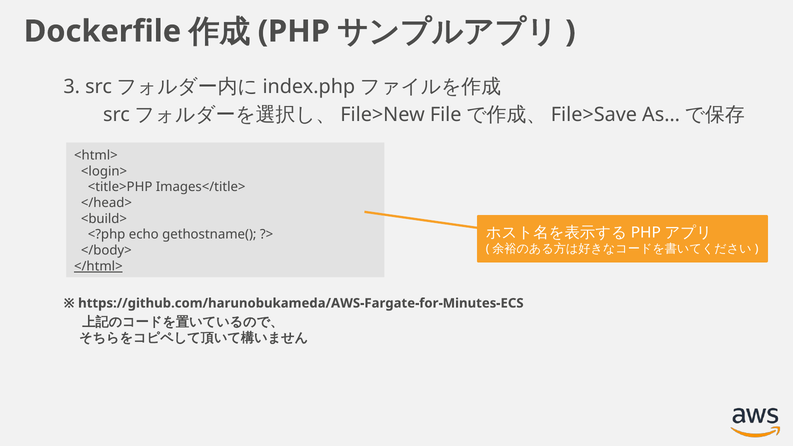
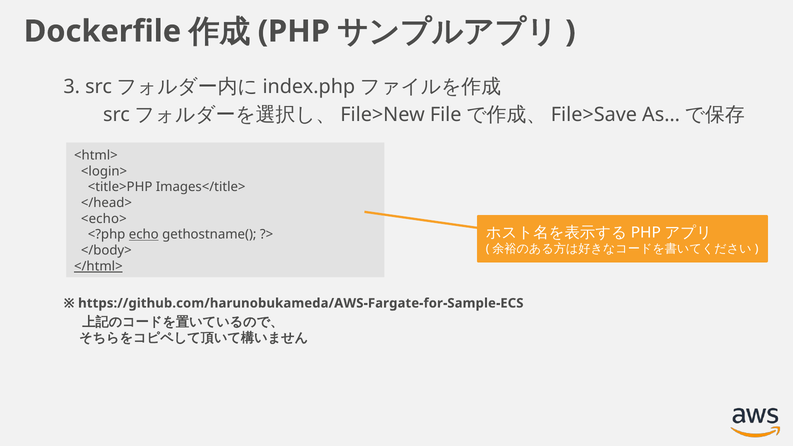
<build>: <build> -> <echo> (104, 219)
echo underline: none -> present (144, 235)
https://github.com/harunobukameda/AWS-Fargate-for-Minutes-ECS: https://github.com/harunobukameda/AWS-Fargate-for-Minutes-ECS -> https://github.com/harunobukameda/AWS-Fargate-for-Sample-ECS (301, 303)
